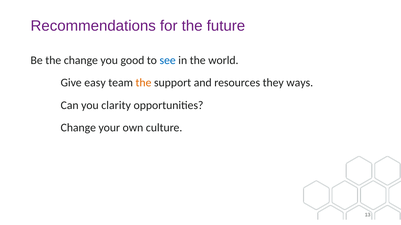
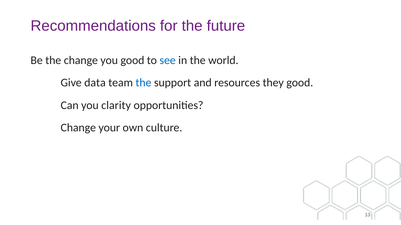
easy: easy -> data (95, 83)
the colour: orange -> blue (143, 83)
they ways: ways -> good (300, 83)
